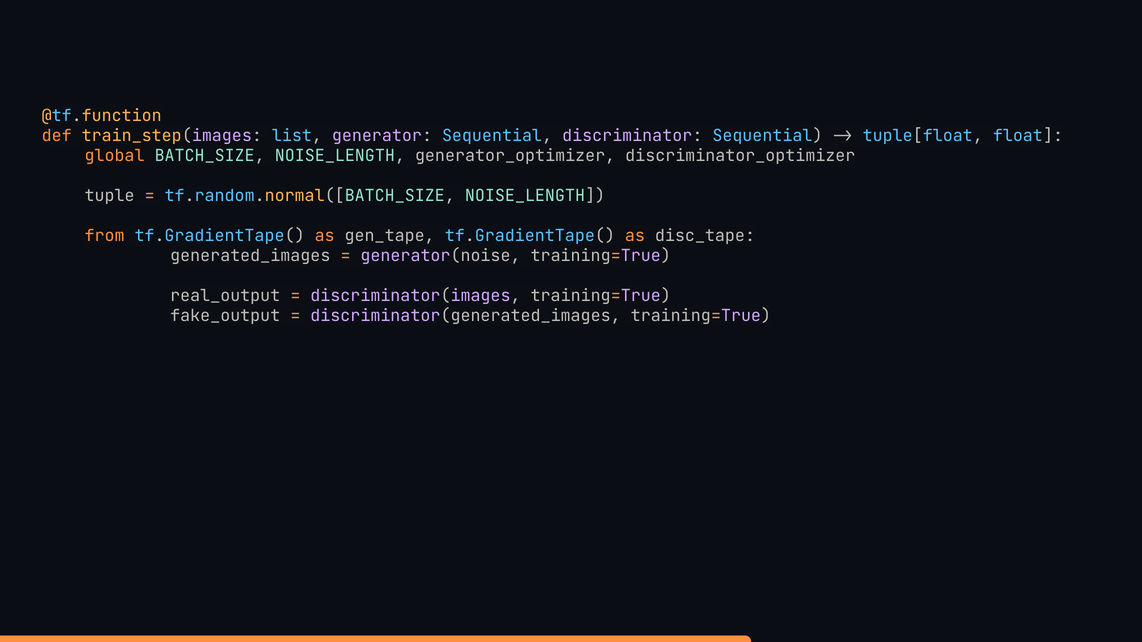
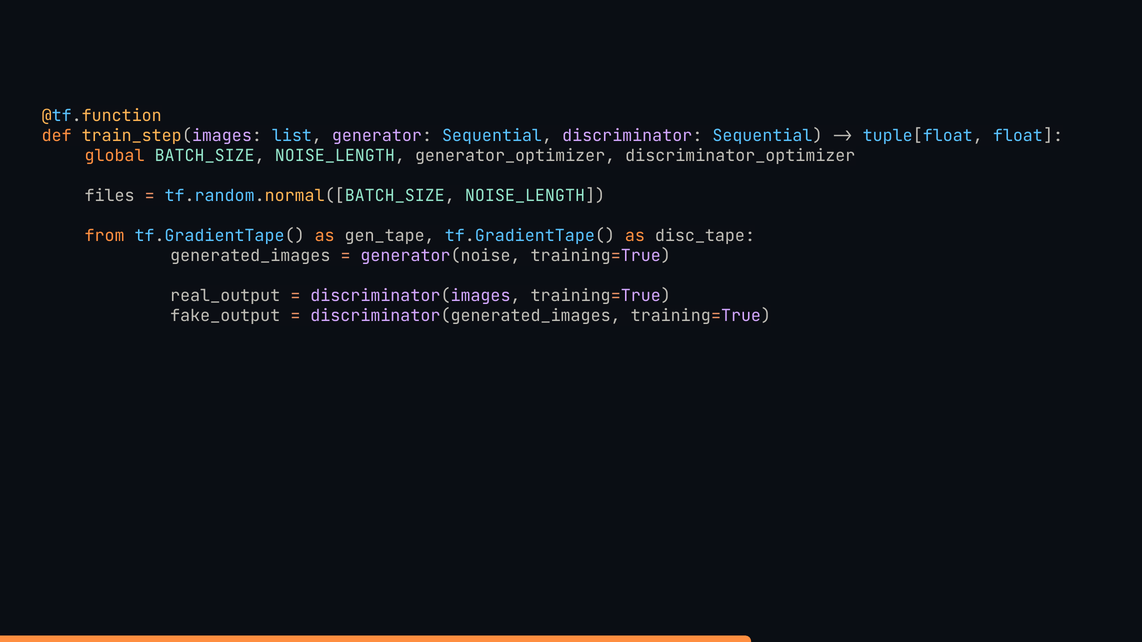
tuple: tuple -> files (110, 196)
